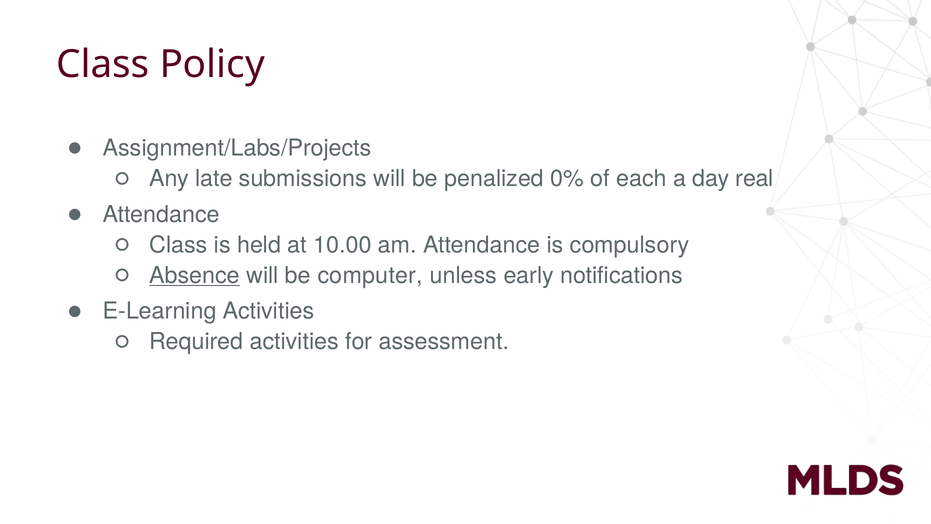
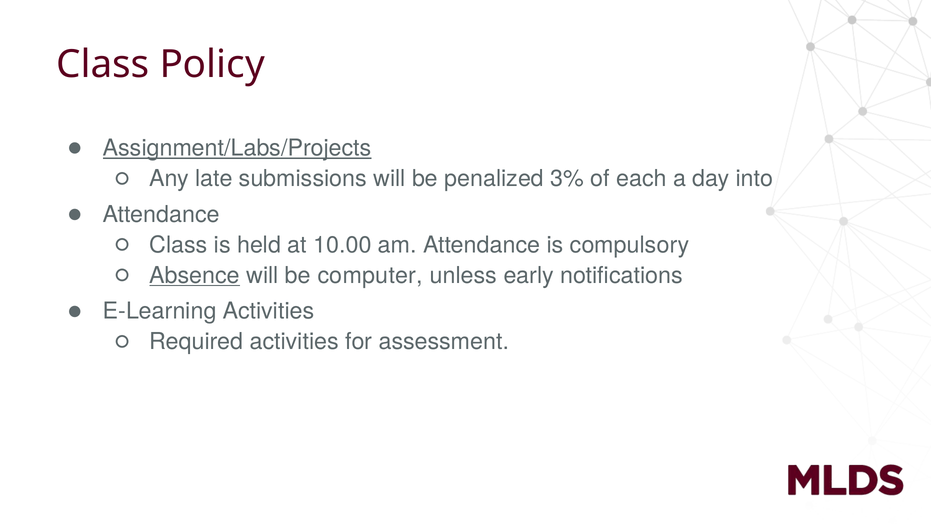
Assignment/Labs/Projects underline: none -> present (237, 148)
0%: 0% -> 3% (567, 179)
real: real -> into (754, 179)
